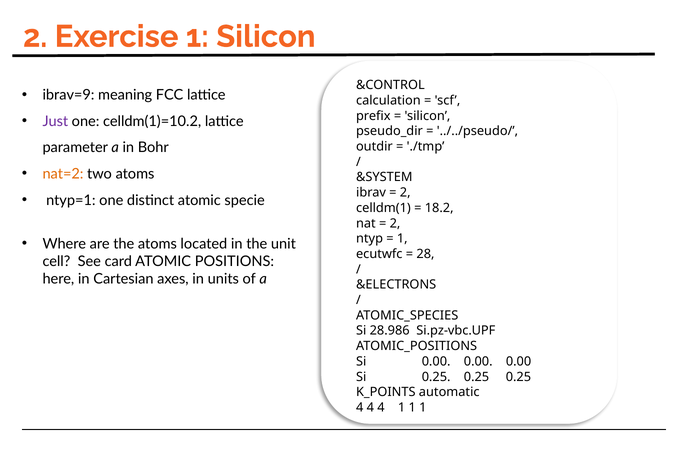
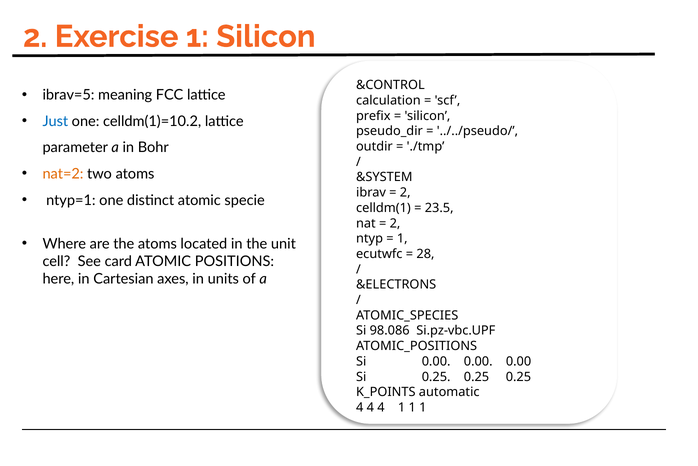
ibrav=9: ibrav=9 -> ibrav=5 (68, 95)
Just colour: purple -> blue (55, 121)
18.2: 18.2 -> 23.5 (439, 208)
28.986: 28.986 -> 98.086 (390, 330)
